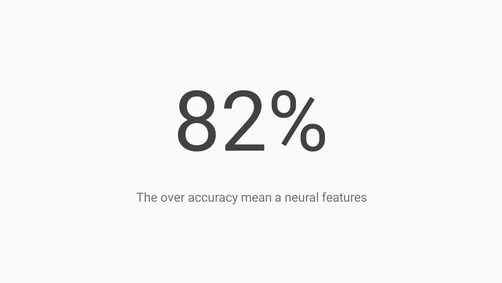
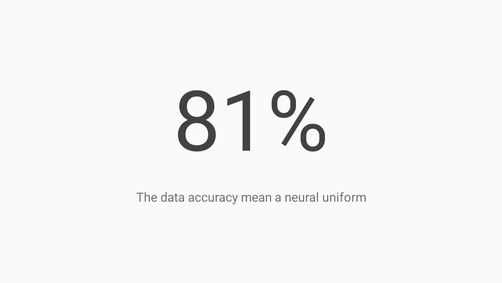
82%: 82% -> 81% (251, 123)
over: over -> data (173, 197)
features: features -> uniform (344, 197)
